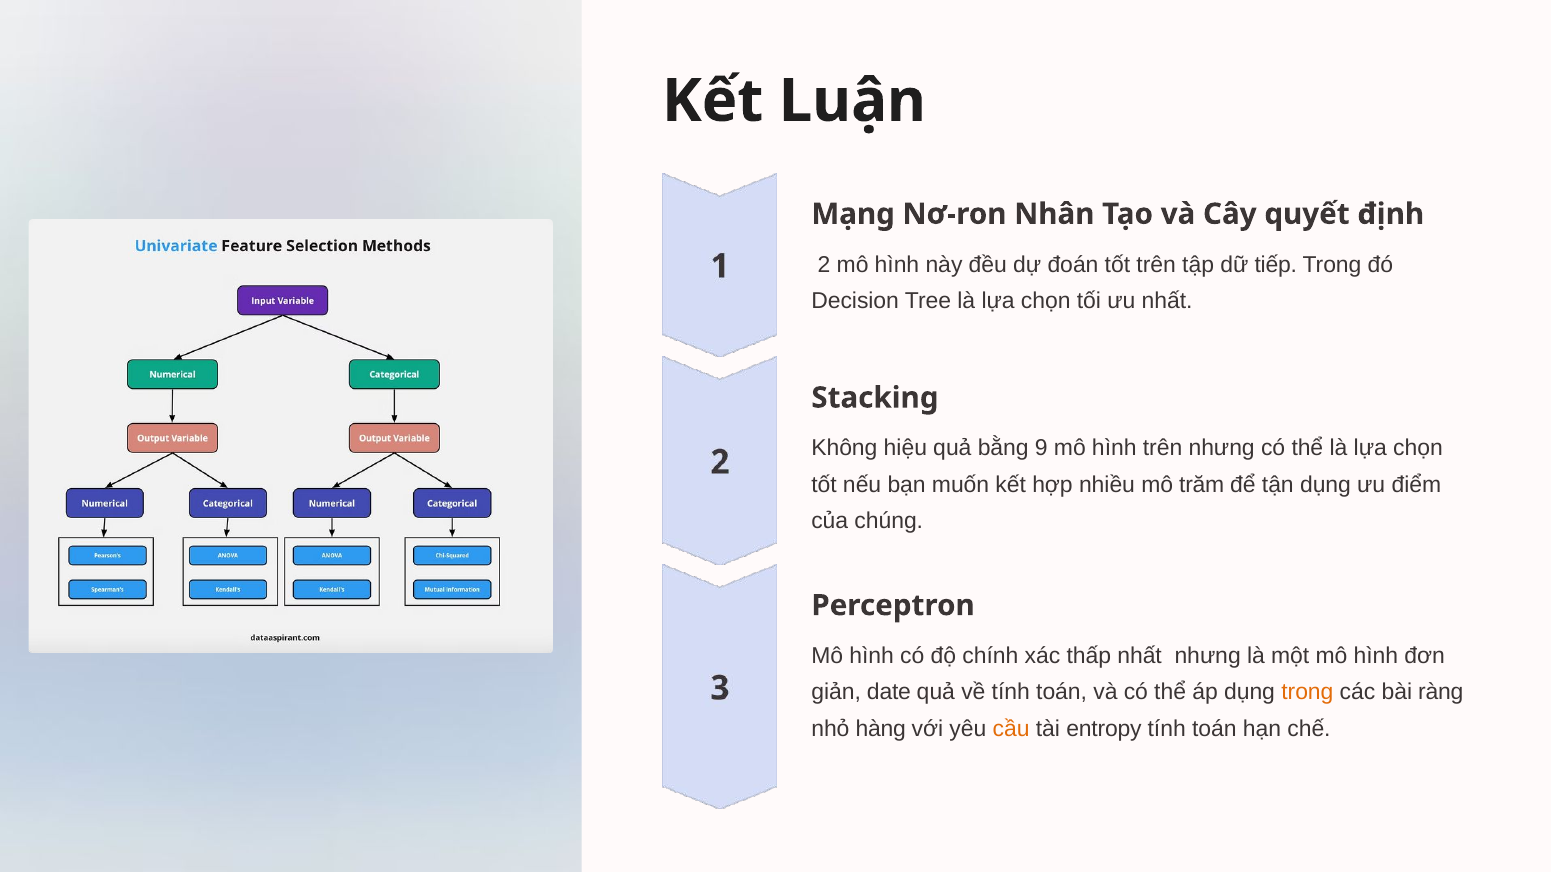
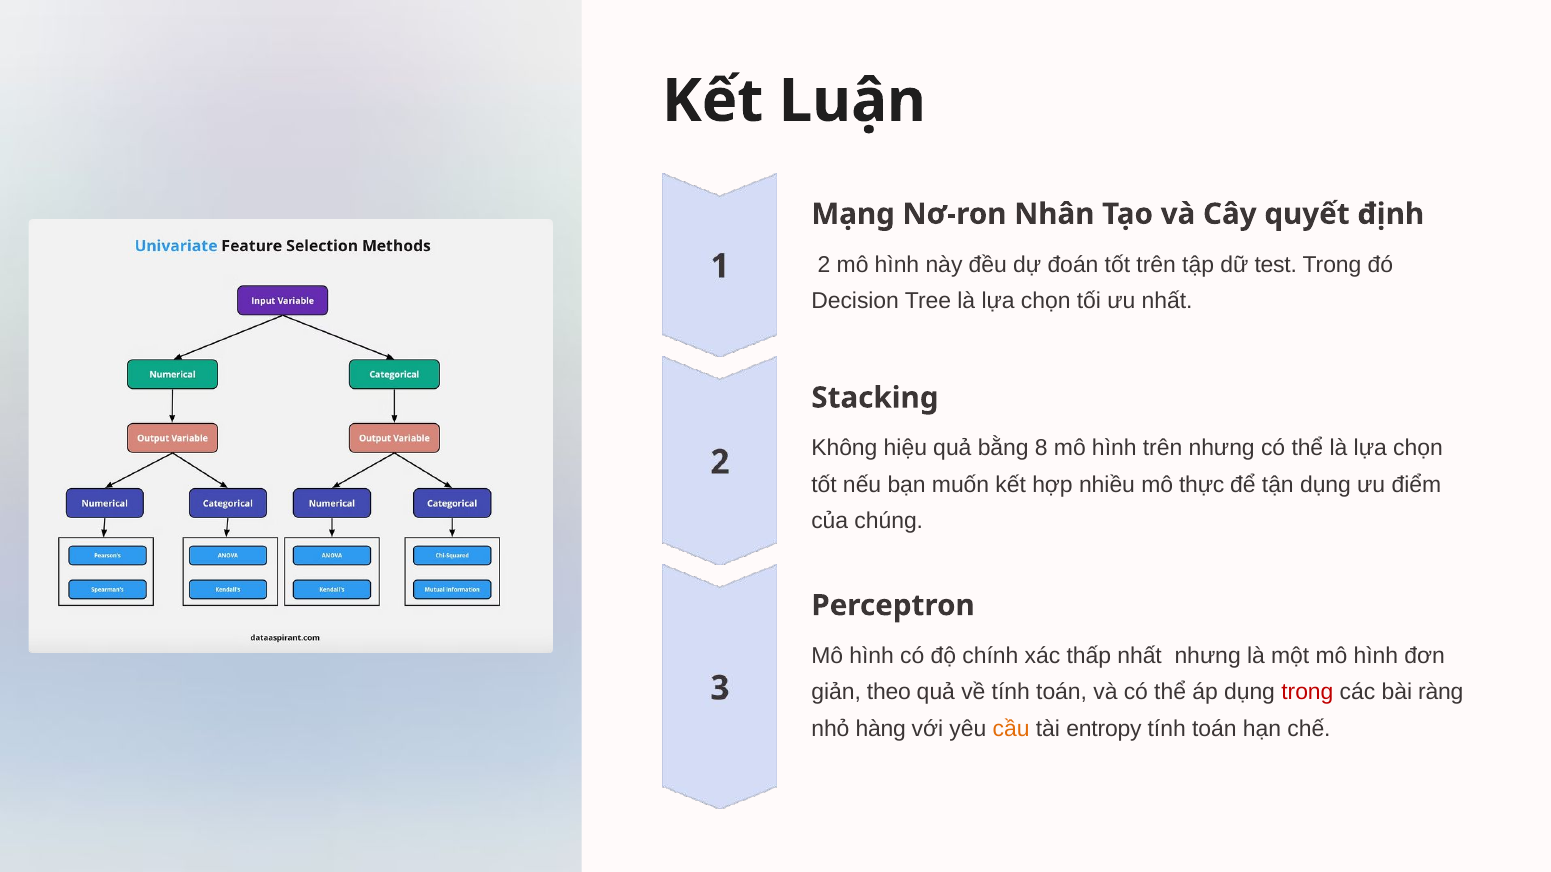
tiếp: tiếp -> test (1276, 265)
9: 9 -> 8 (1041, 448)
trăm: trăm -> thực (1202, 485)
date: date -> theo (889, 693)
trong colour: orange -> red (1307, 693)
